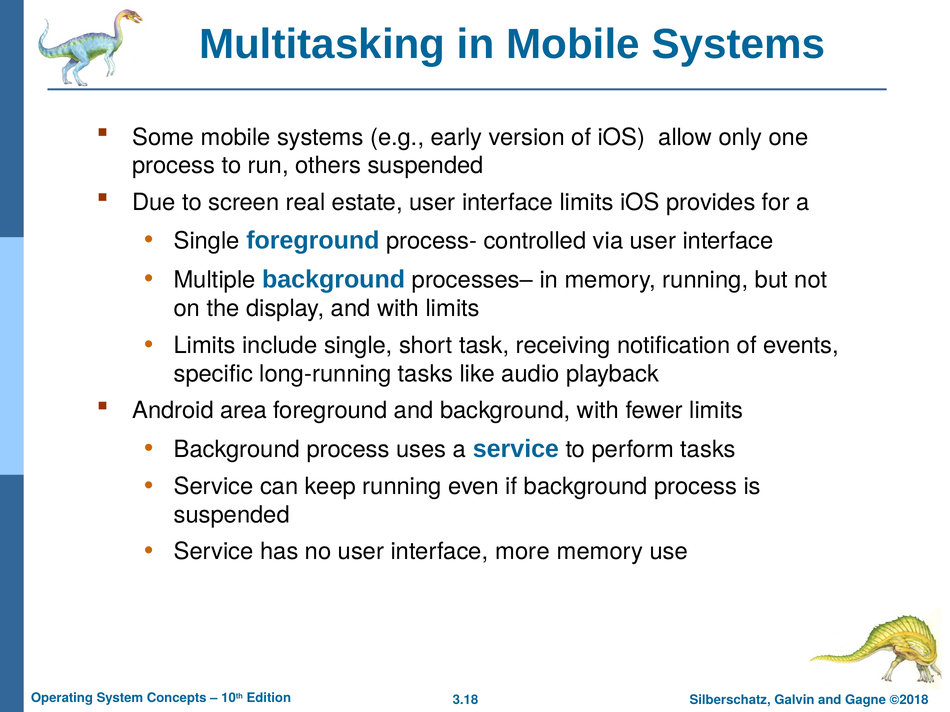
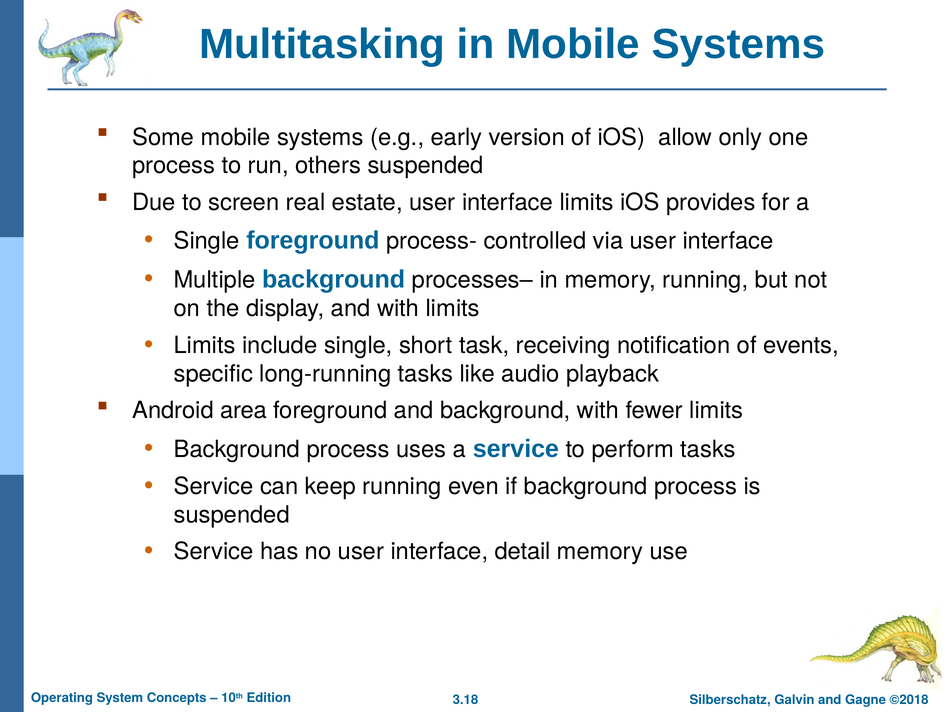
more: more -> detail (523, 552)
